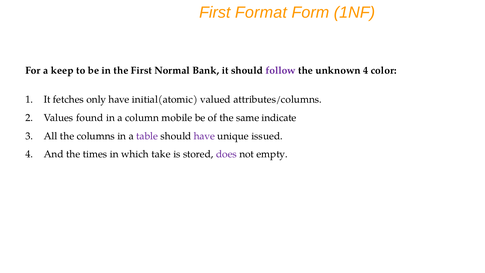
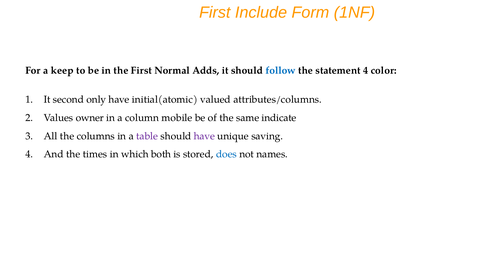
Format: Format -> Include (261, 13)
Bank: Bank -> Adds (206, 70)
follow colour: purple -> blue (281, 70)
unknown: unknown -> statement (338, 70)
fetches: fetches -> second (68, 100)
found: found -> owner (90, 118)
issued: issued -> saving (267, 136)
take: take -> both (161, 154)
does colour: purple -> blue (226, 154)
empty: empty -> names (272, 154)
